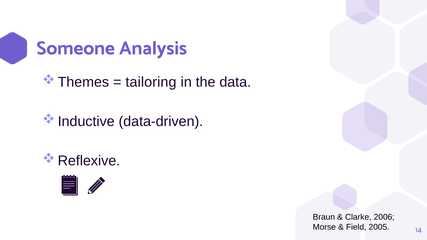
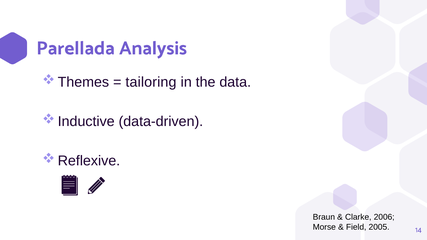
Someone: Someone -> Parellada (76, 48)
